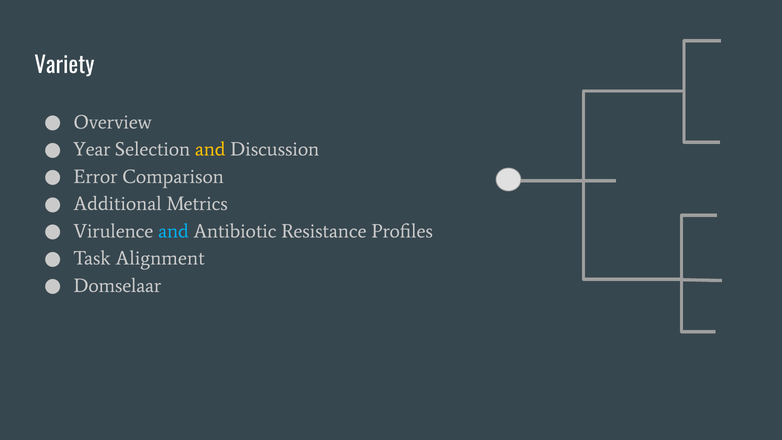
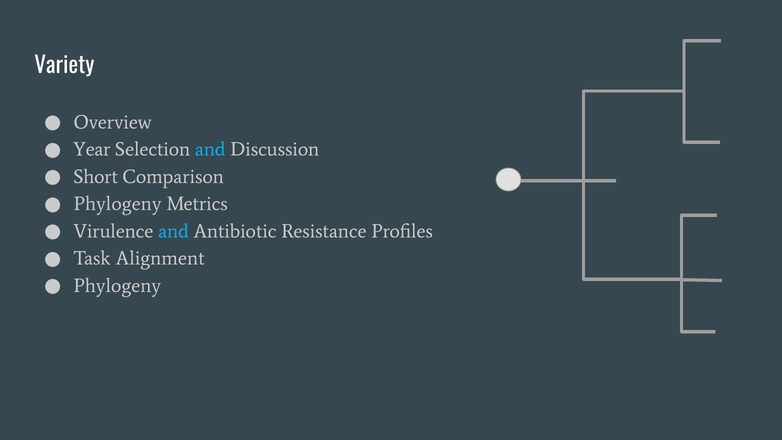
and colour: yellow -> light blue (210, 149)
Error: Error -> Short (96, 177)
Additional: Additional -> Phylogeny (118, 204)
Domselaar: Domselaar -> Phylogeny (117, 286)
